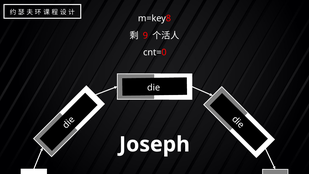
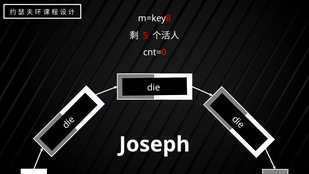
9: 9 -> 5 (145, 36)
